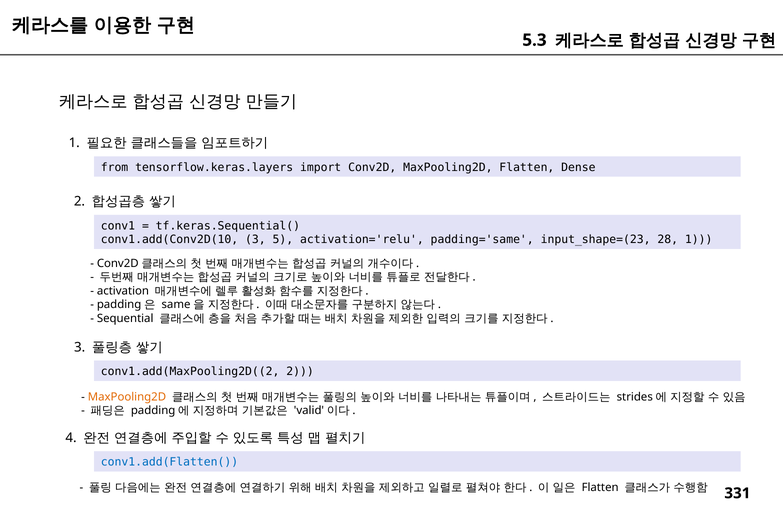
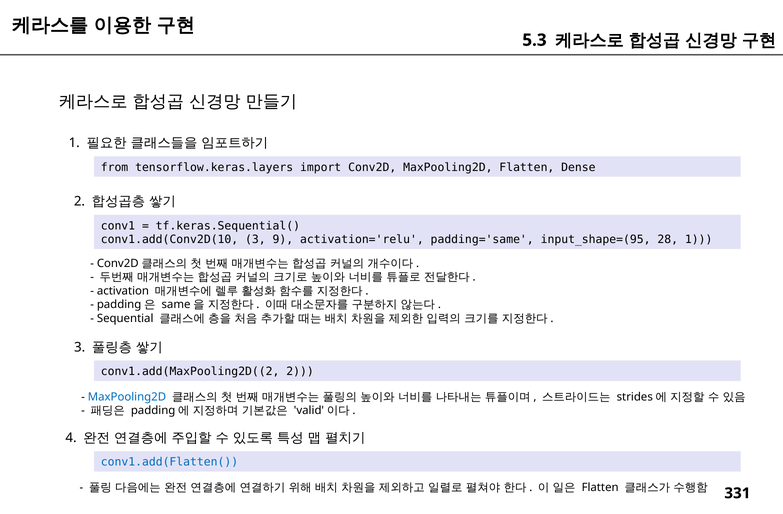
5: 5 -> 9 (283, 240)
input_shape=(23: input_shape=(23 -> input_shape=(95 (596, 240)
MaxPooling2D colour: orange -> blue (127, 397)
